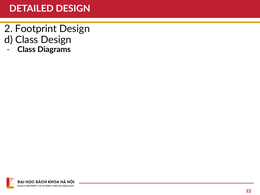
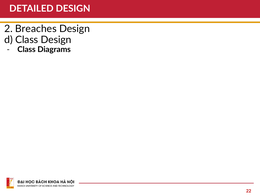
Footprint: Footprint -> Breaches (36, 29)
